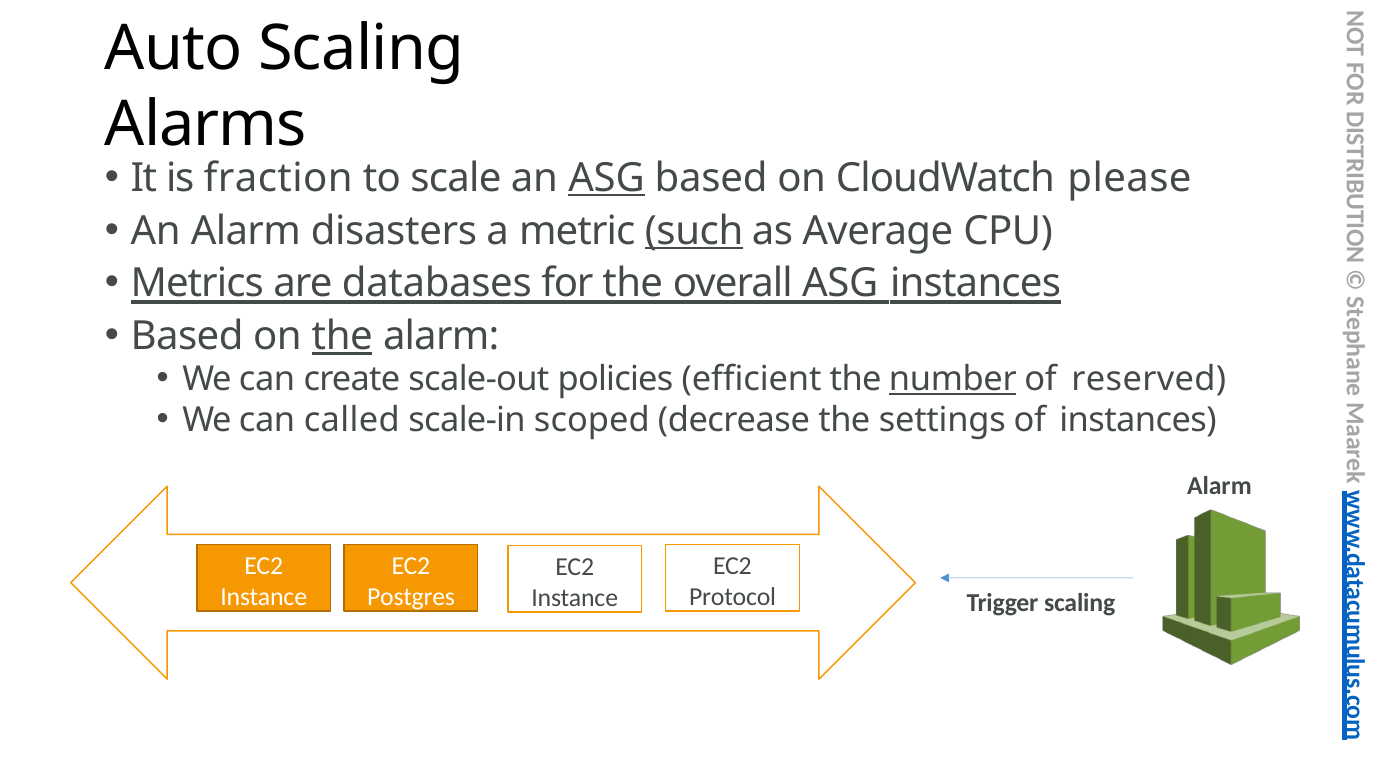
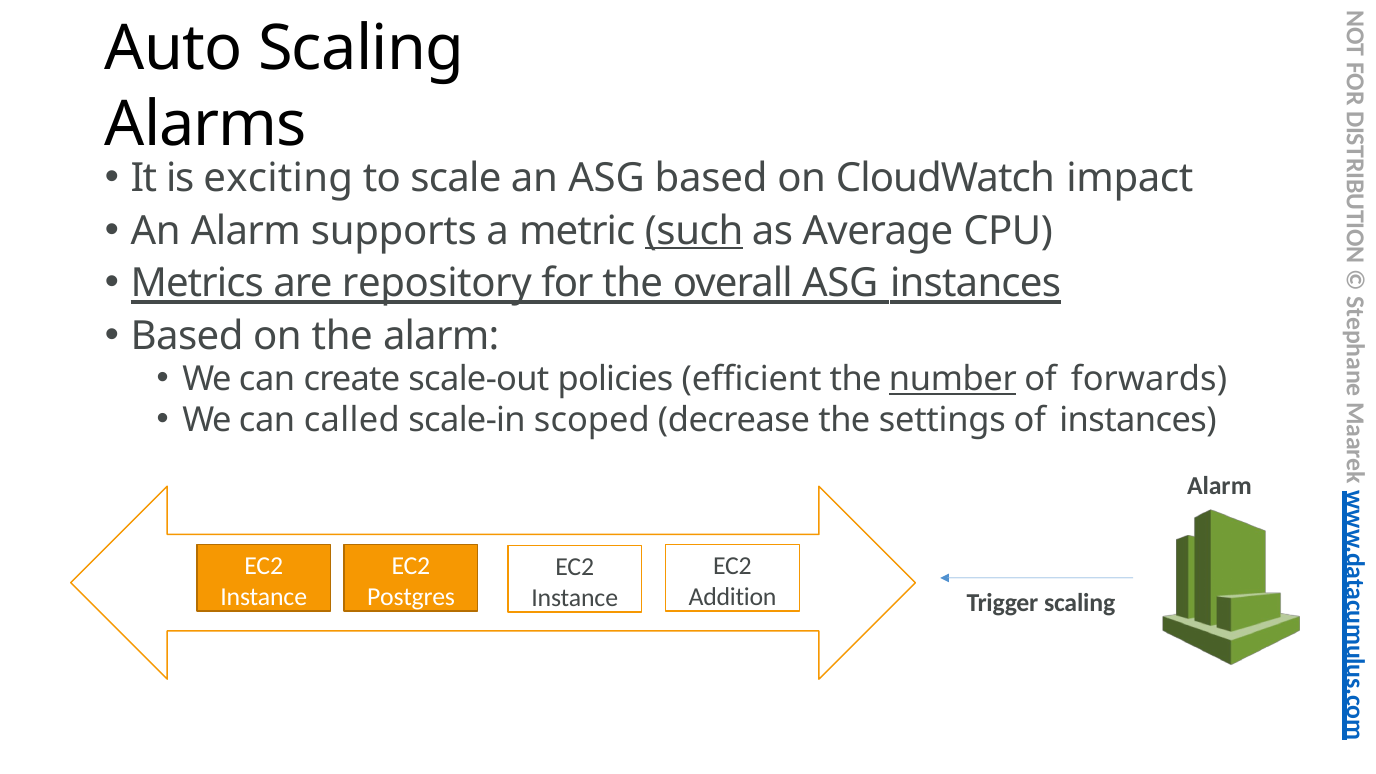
fraction: fraction -> exciting (278, 178)
ASG underline: present -> none (607, 178)
please: please -> impact (1130, 178)
disasters: disasters -> supports (394, 231)
databases: databases -> repository (437, 284)
the underline: present -> none (342, 336)
reserved: reserved -> forwards (1149, 379)
Protocol: Protocol -> Addition (733, 597)
